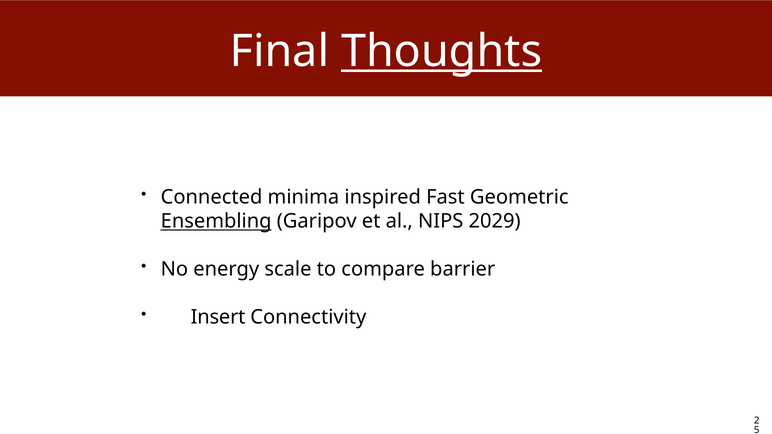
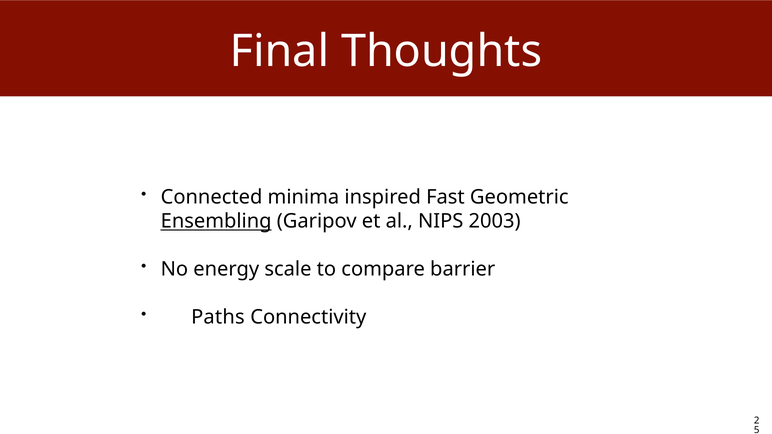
Thoughts underline: present -> none (442, 51)
2029: 2029 -> 2003 (495, 221)
Insert: Insert -> Paths (218, 317)
